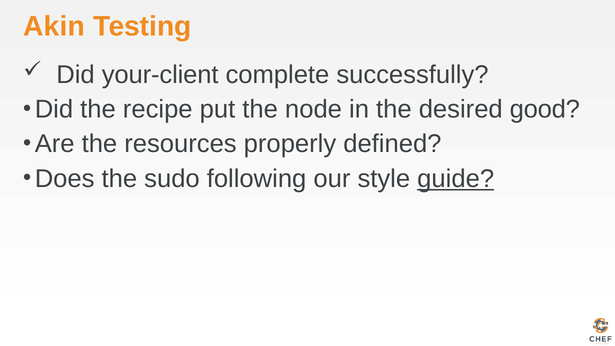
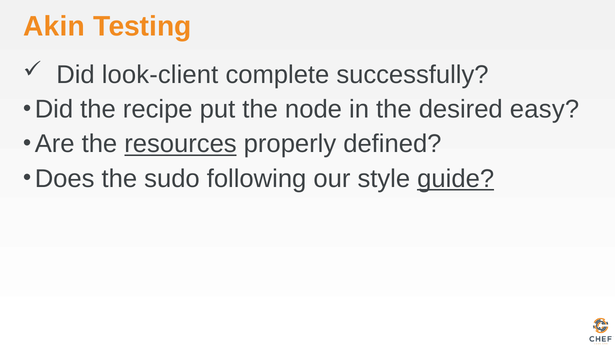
your-client: your-client -> look-client (160, 75)
good: good -> easy (545, 109)
resources underline: none -> present (181, 144)
